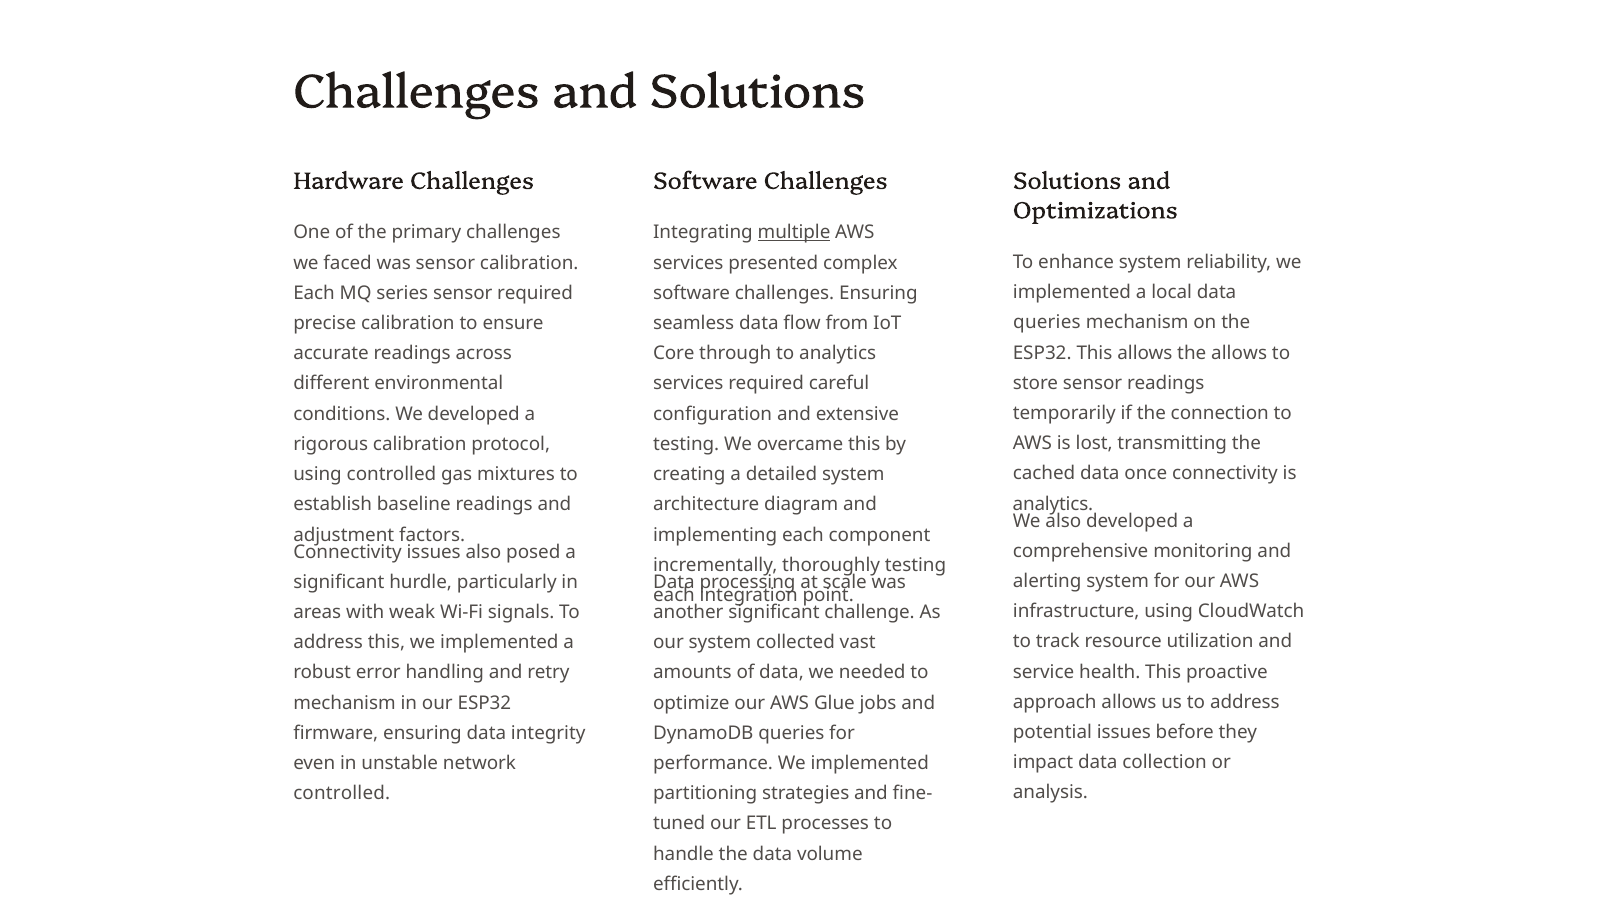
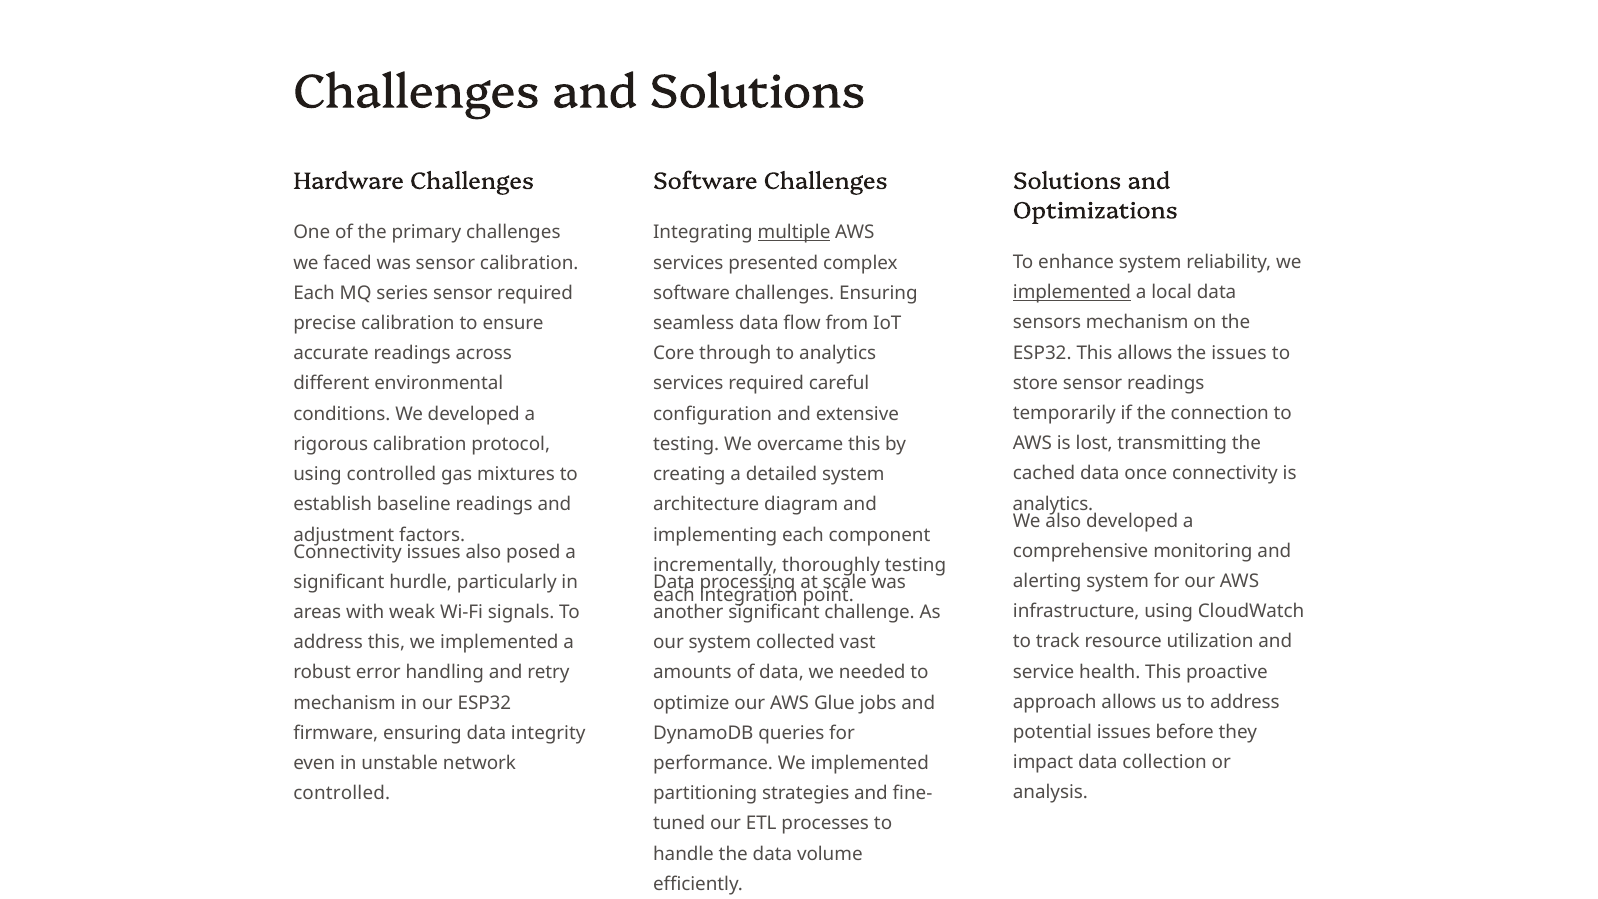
implemented underline: none -> present (1072, 292)
queries: queries -> sensors (1047, 323)
the allows: allows -> issues (1239, 353)
